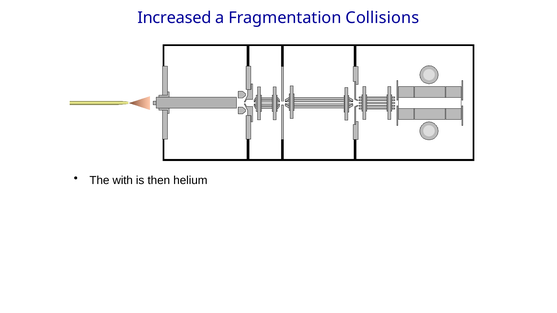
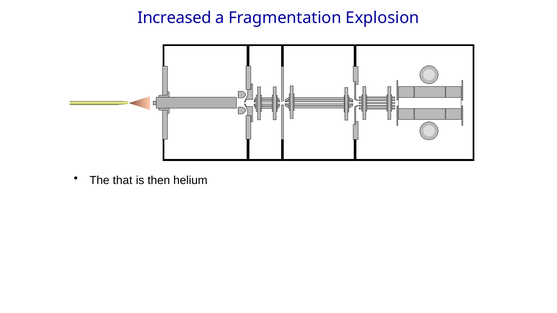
Collisions: Collisions -> Explosion (382, 18)
with: with -> that (123, 180)
